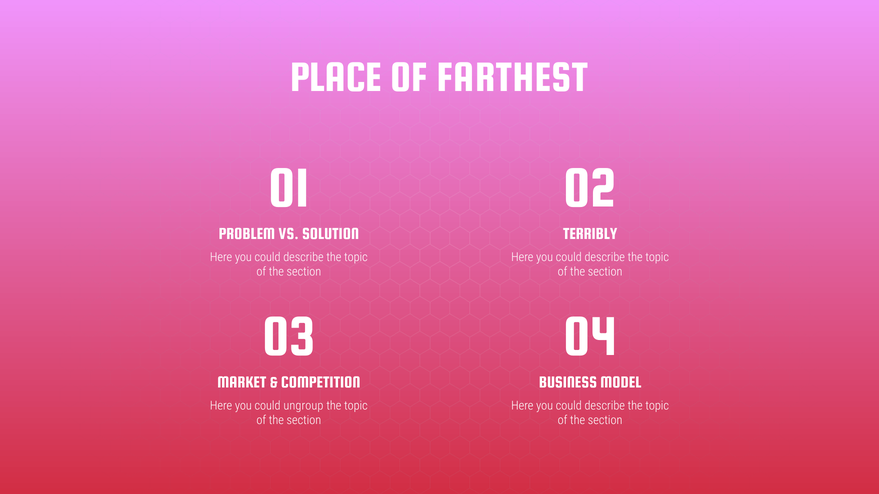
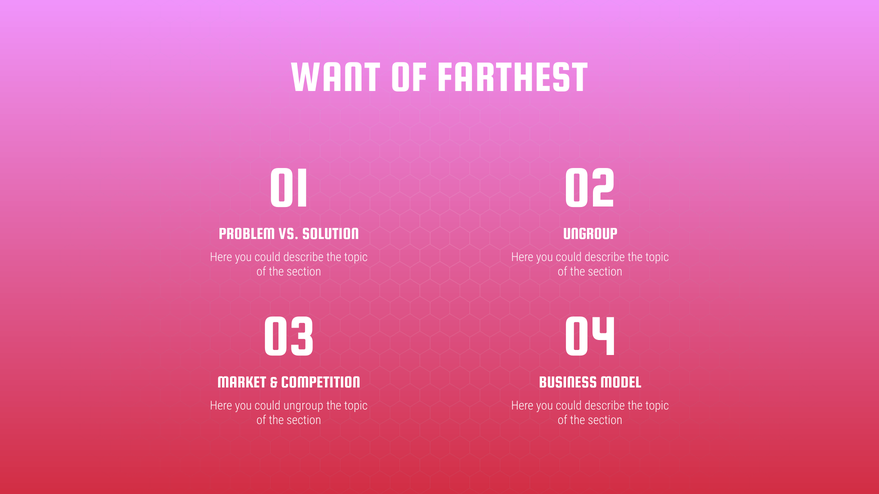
PLACE: PLACE -> WANT (336, 77)
TERRIBLY: TERRIBLY -> UNGROUP (590, 234)
